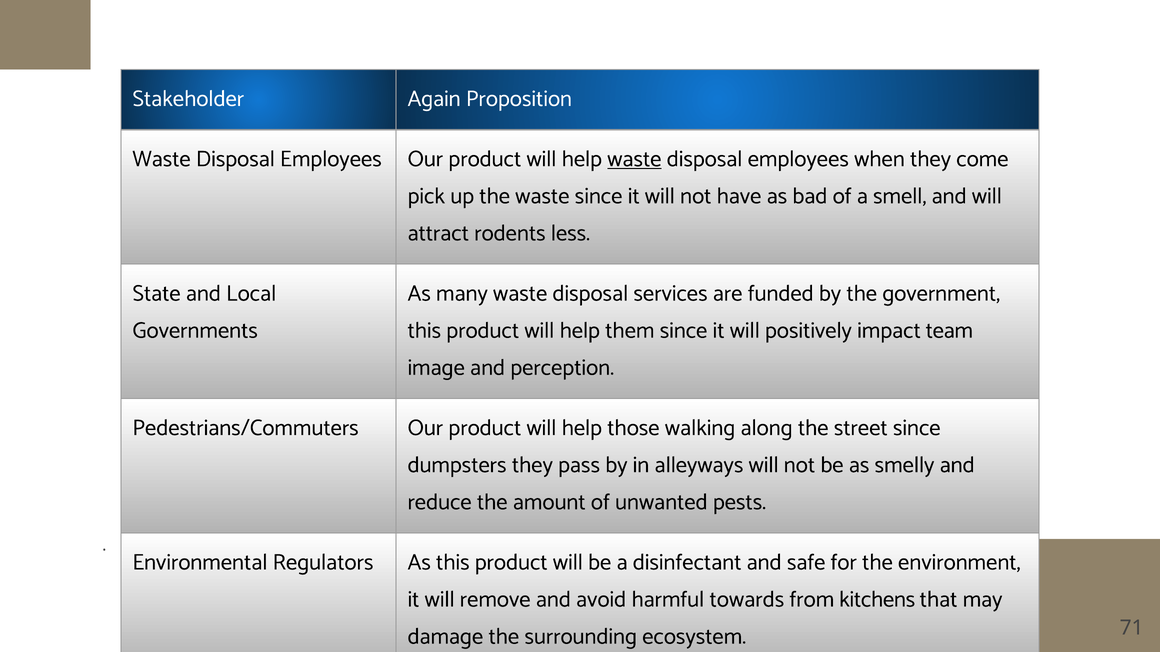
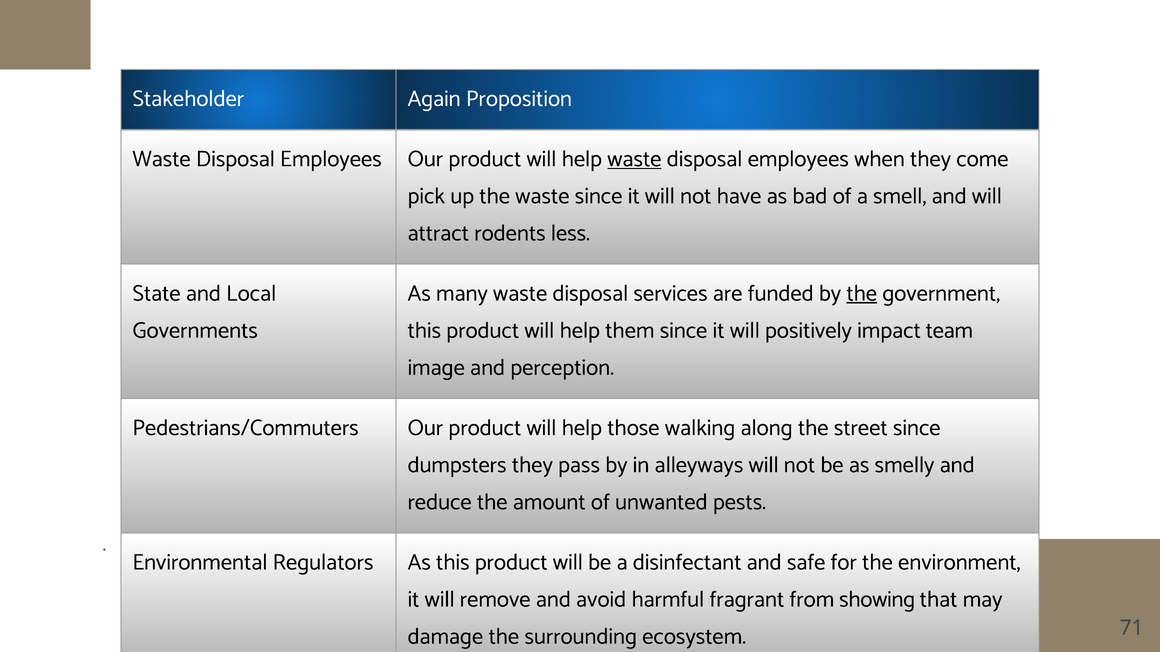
the underline: none -> present (862, 293)
towards: towards -> fragrant (747, 600)
kitchens: kitchens -> showing (877, 600)
